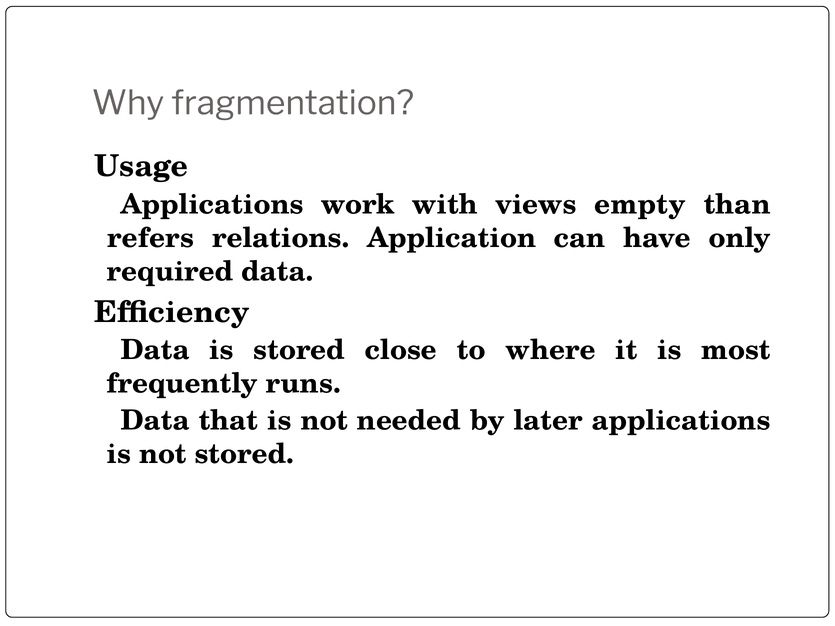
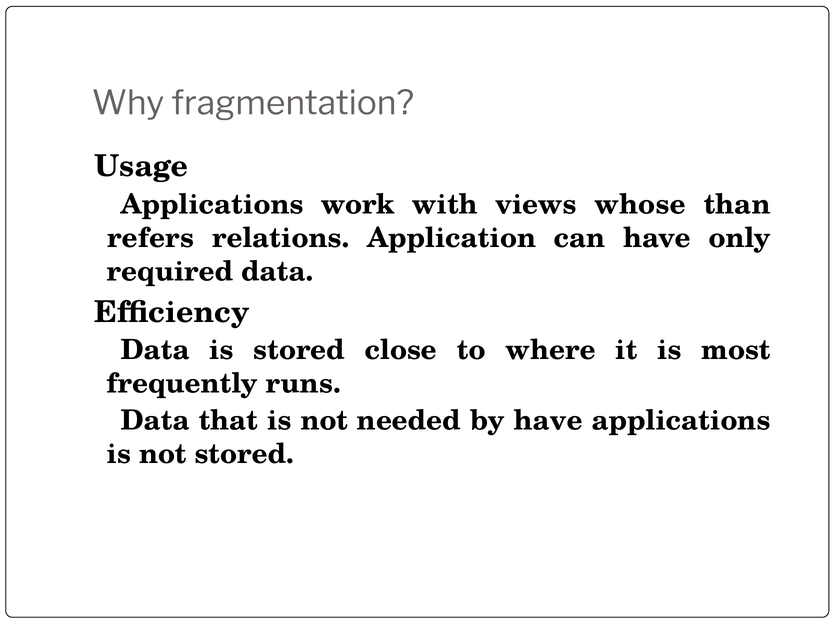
empty: empty -> whose (640, 205)
by later: later -> have (548, 421)
